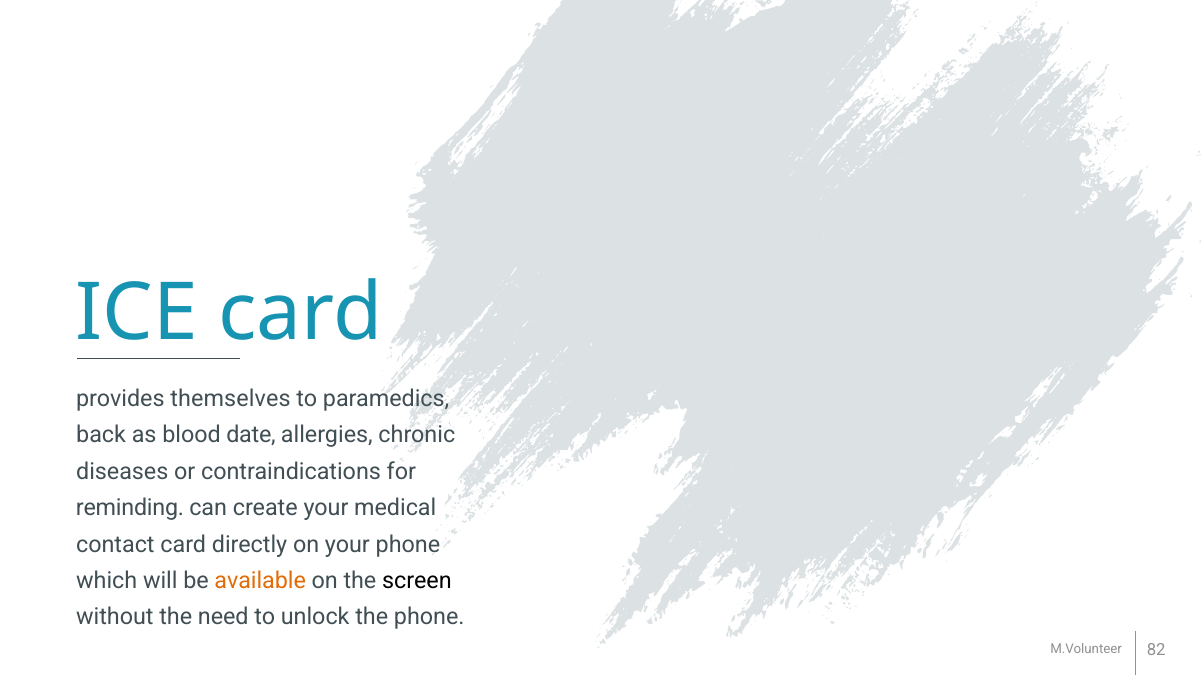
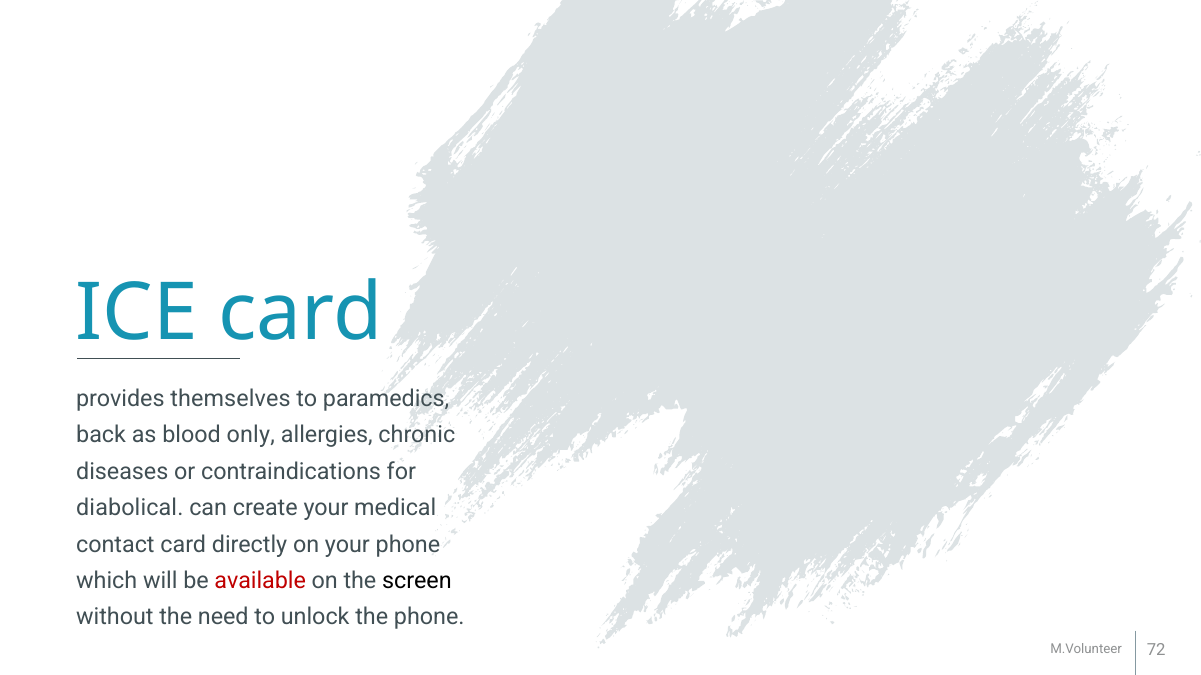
date: date -> only (251, 436)
reminding: reminding -> diabolical (130, 508)
available colour: orange -> red (260, 581)
82: 82 -> 72 (1156, 650)
